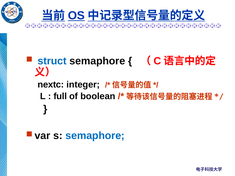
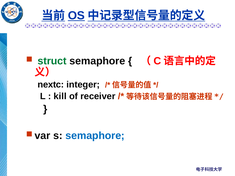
struct colour: blue -> green (52, 61)
full: full -> kill (60, 96)
boolean: boolean -> receiver (98, 96)
